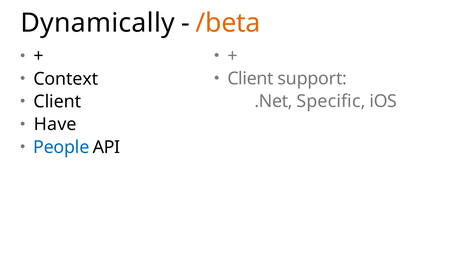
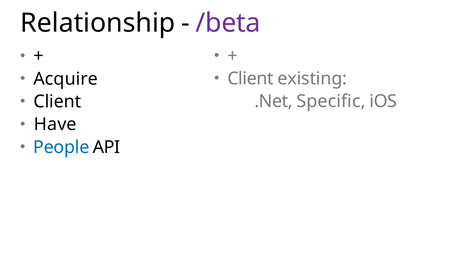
Dynamically: Dynamically -> Relationship (98, 23)
/beta colour: orange -> purple (228, 23)
support: support -> existing (312, 79)
Context: Context -> Acquire (66, 79)
